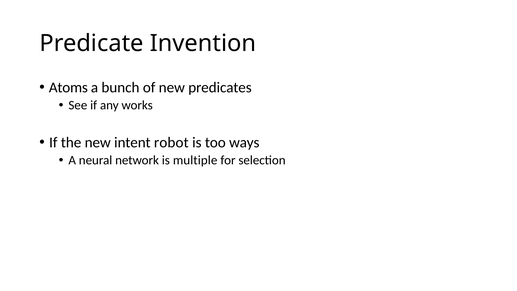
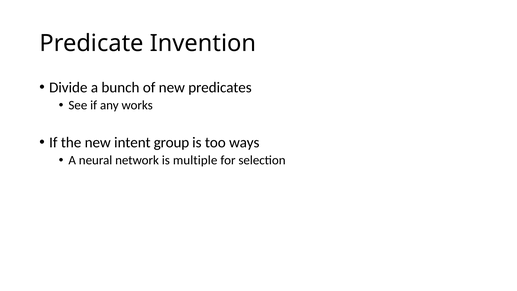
Atoms: Atoms -> Divide (68, 87)
robot: robot -> group (171, 142)
